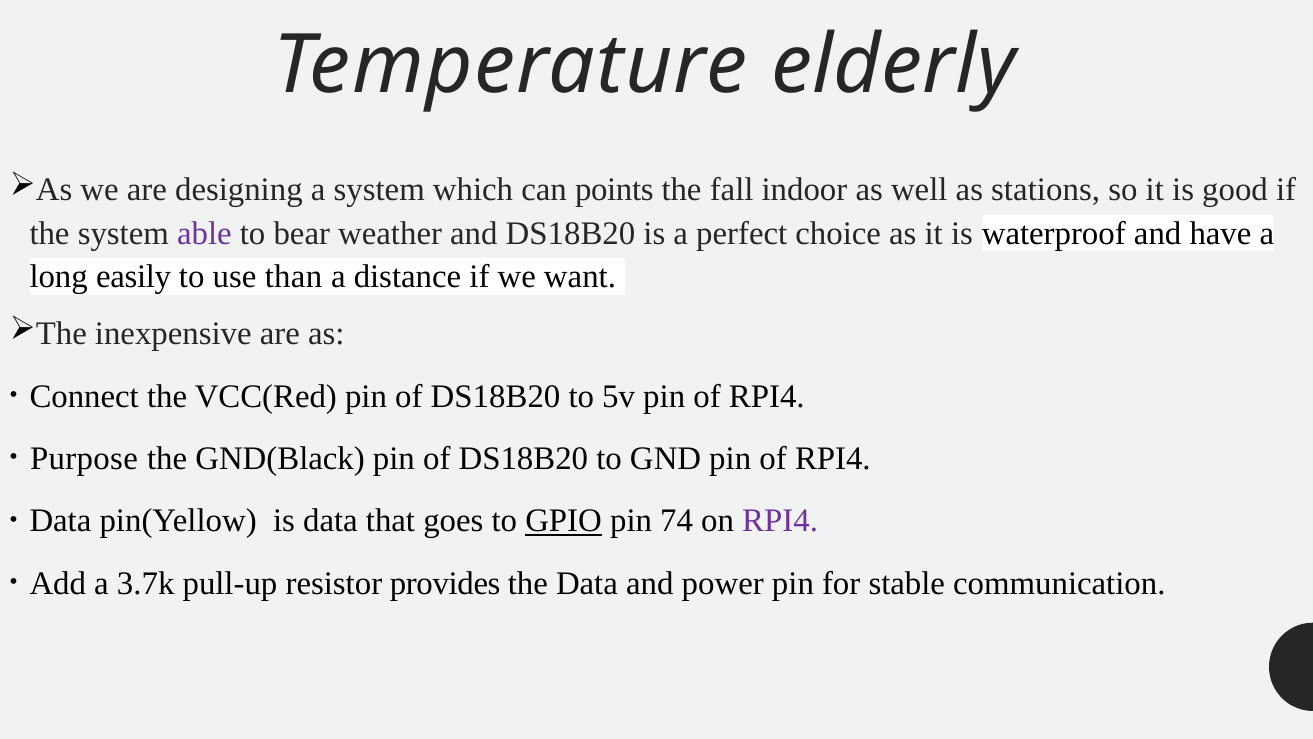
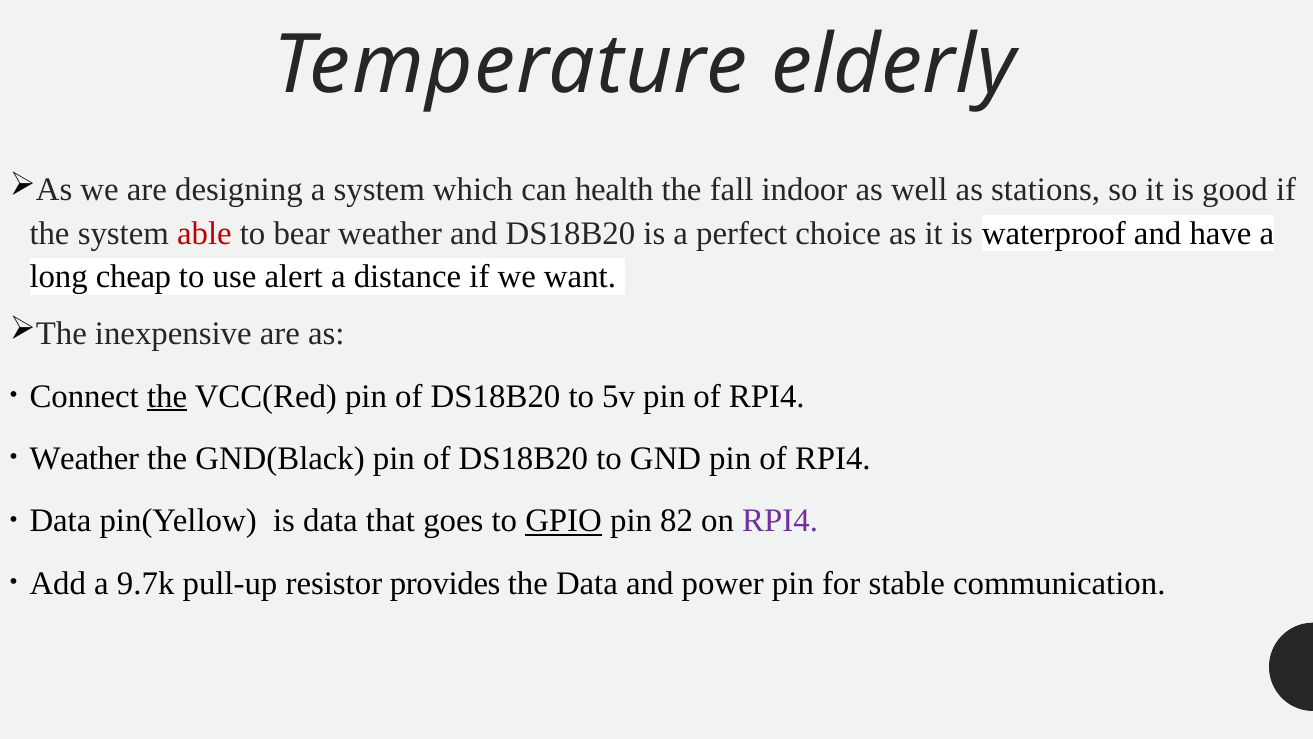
points: points -> health (614, 190)
able colour: purple -> red (204, 233)
easily: easily -> cheap (134, 277)
than: than -> alert (294, 277)
the underline: none -> present (167, 396)
Purpose: Purpose -> Weather (84, 458)
74: 74 -> 82 (677, 521)
3.7k: 3.7k -> 9.7k (146, 583)
